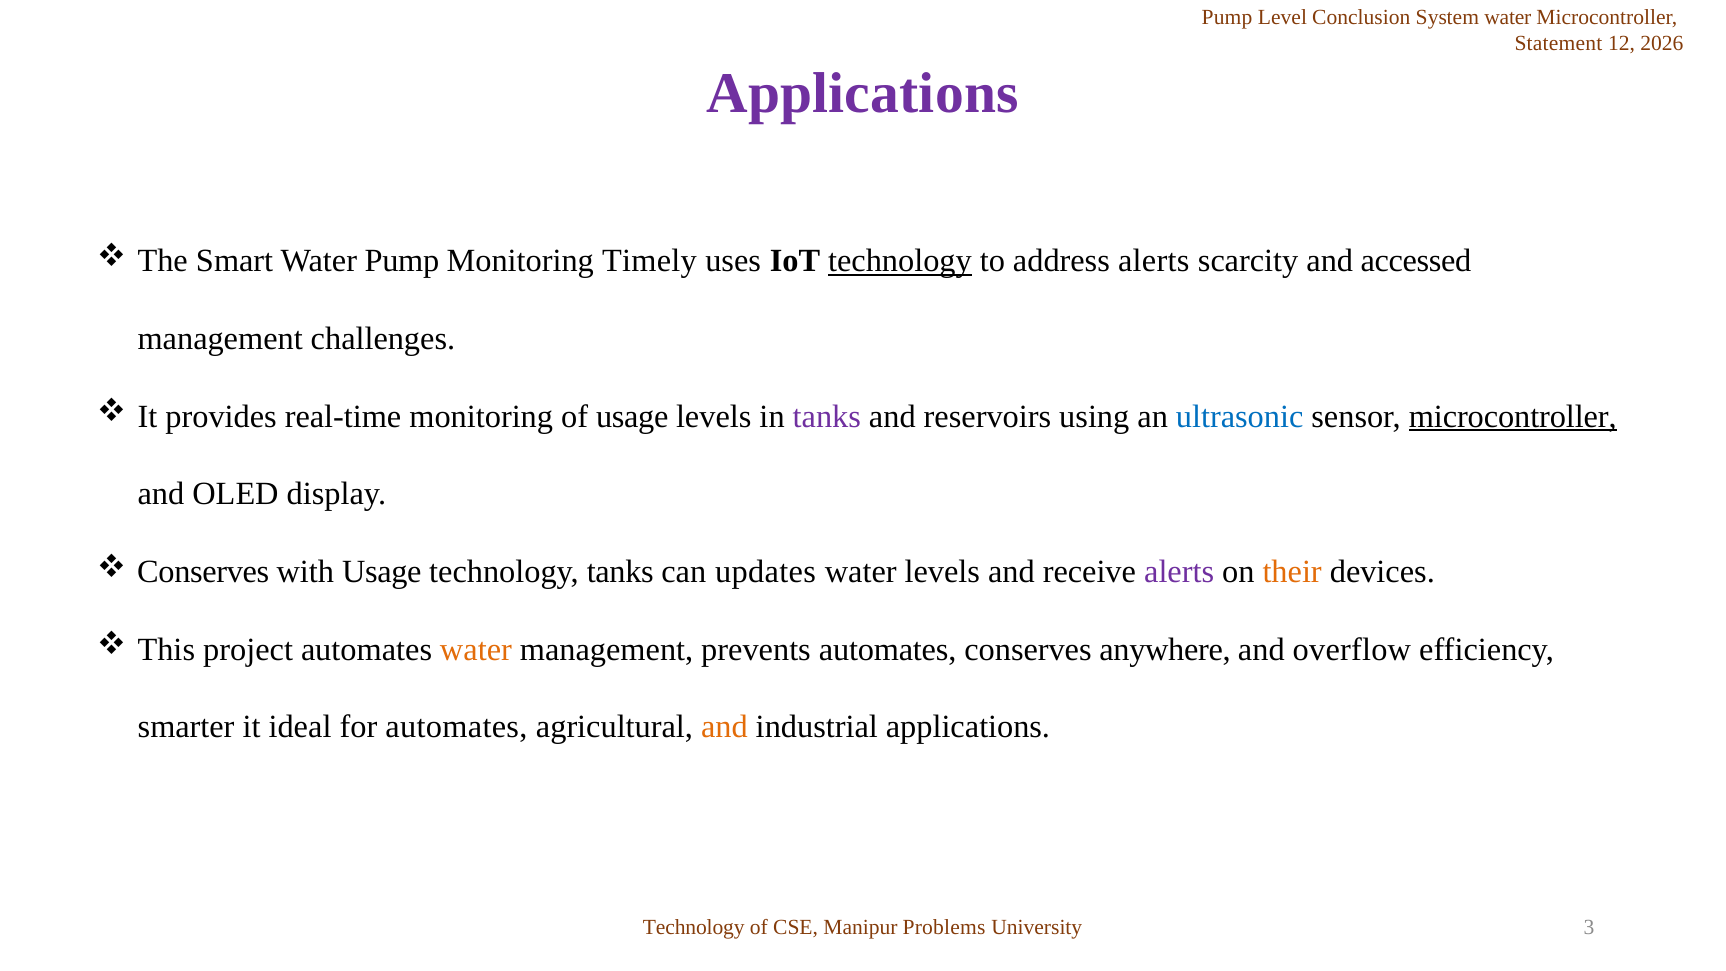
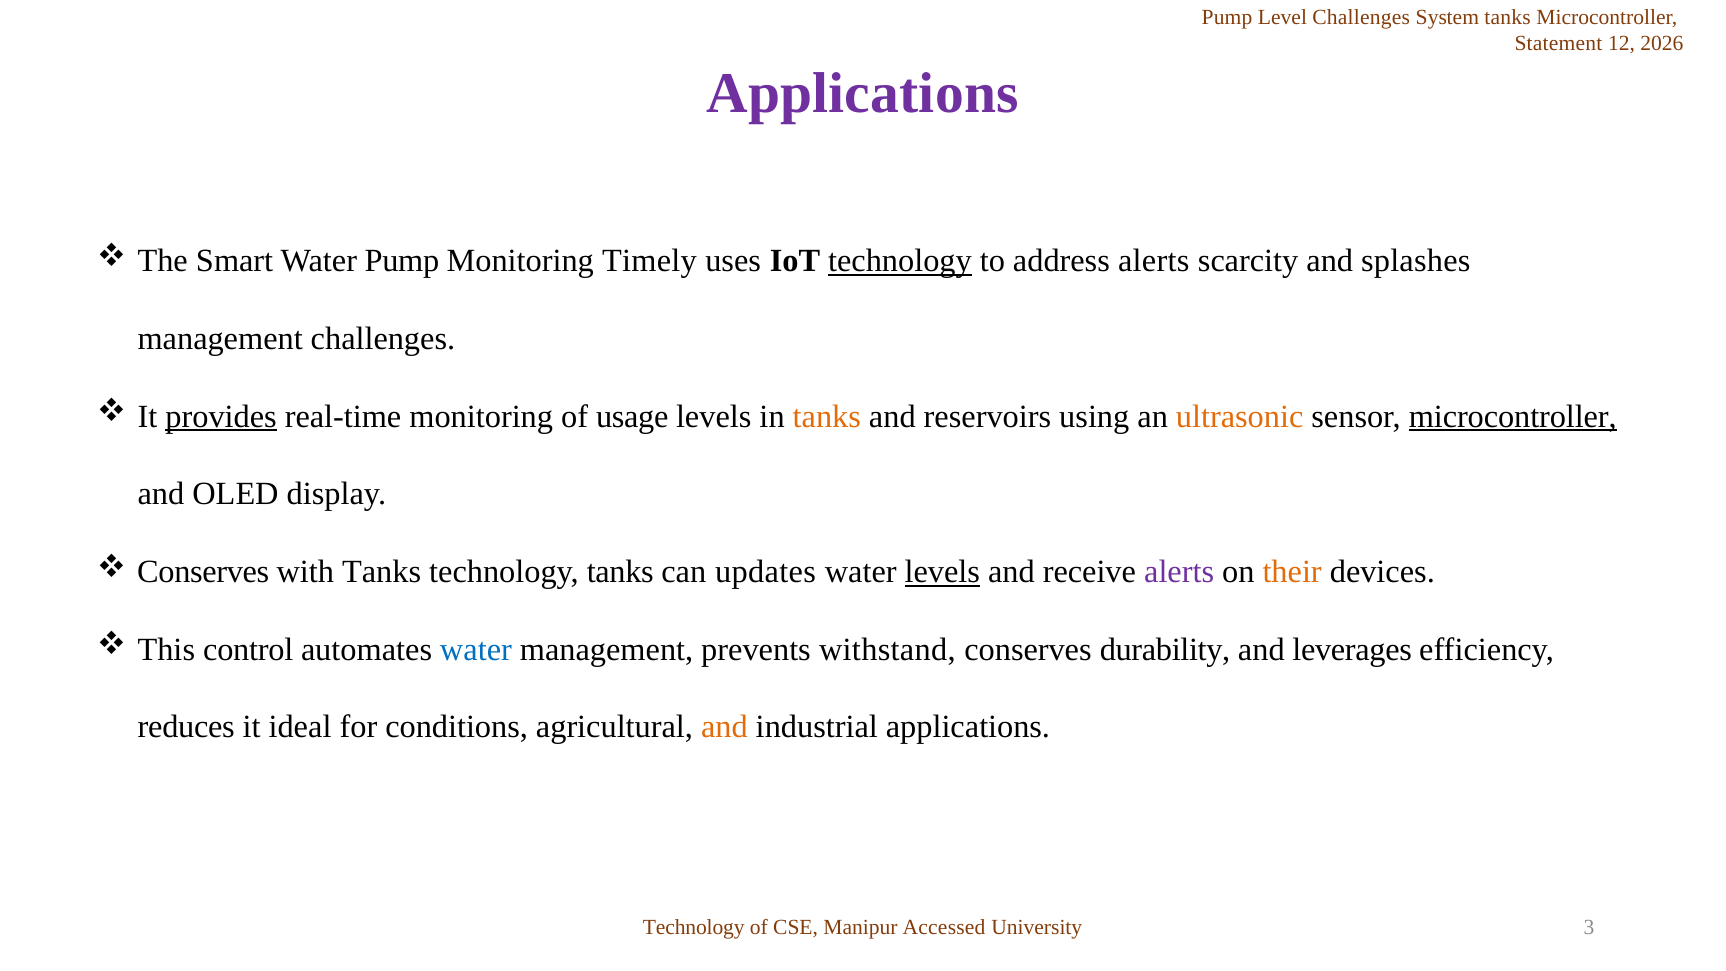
Level Conclusion: Conclusion -> Challenges (1361, 18)
System water: water -> tanks (1508, 18)
accessed: accessed -> splashes (1416, 261)
provides underline: none -> present (221, 416)
tanks colour: purple -> orange (827, 416)
ultrasonic colour: blue -> orange (1240, 416)
with Usage: Usage -> Tanks (382, 572)
levels underline: none -> present (942, 572)
project: project -> control (248, 649)
water colour: orange -> blue (476, 649)
prevents automates: automates -> withstand (887, 649)
anywhere: anywhere -> durability (1165, 649)
overflow: overflow -> leverages (1352, 649)
smarter: smarter -> reduces (186, 727)
for automates: automates -> conditions (457, 727)
Problems: Problems -> Accessed (944, 927)
